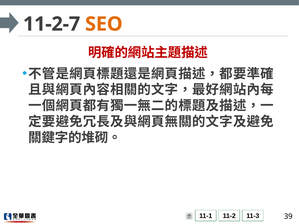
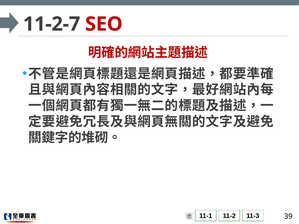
SEO colour: orange -> red (104, 24)
